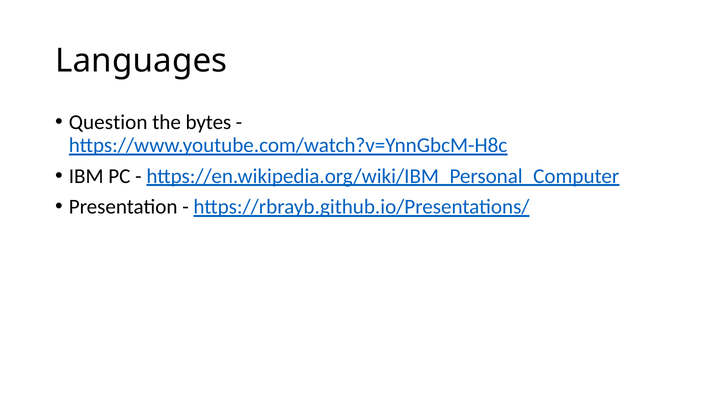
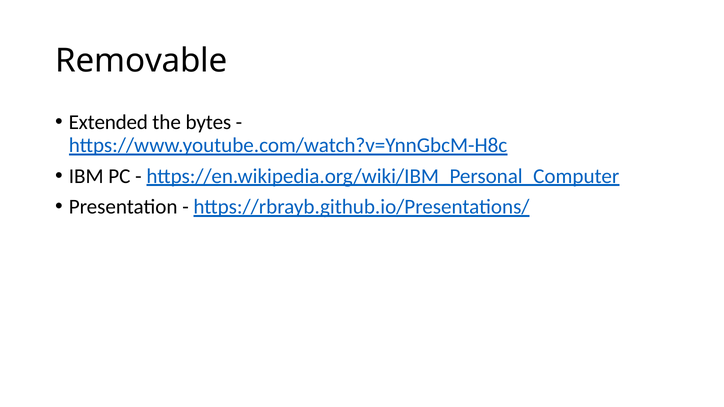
Languages: Languages -> Removable (141, 61)
Question: Question -> Extended (108, 122)
